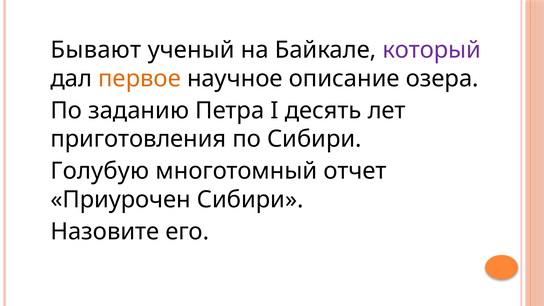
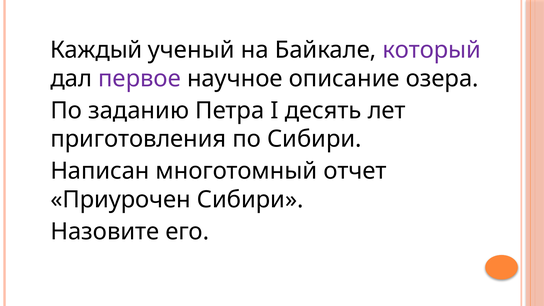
Бывают: Бывают -> Каждый (96, 50)
первое colour: orange -> purple (140, 79)
Голубую: Голубую -> Написан (100, 171)
